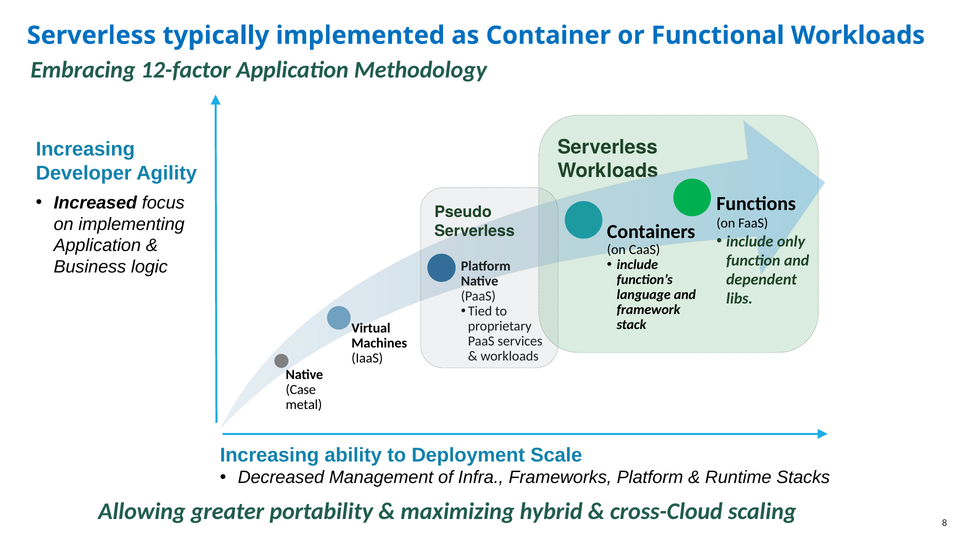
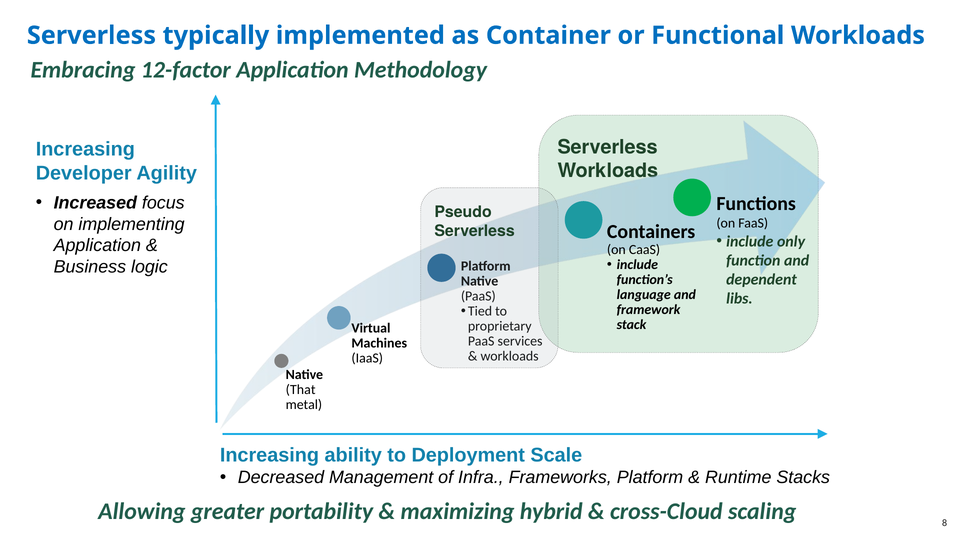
Case: Case -> That (301, 390)
